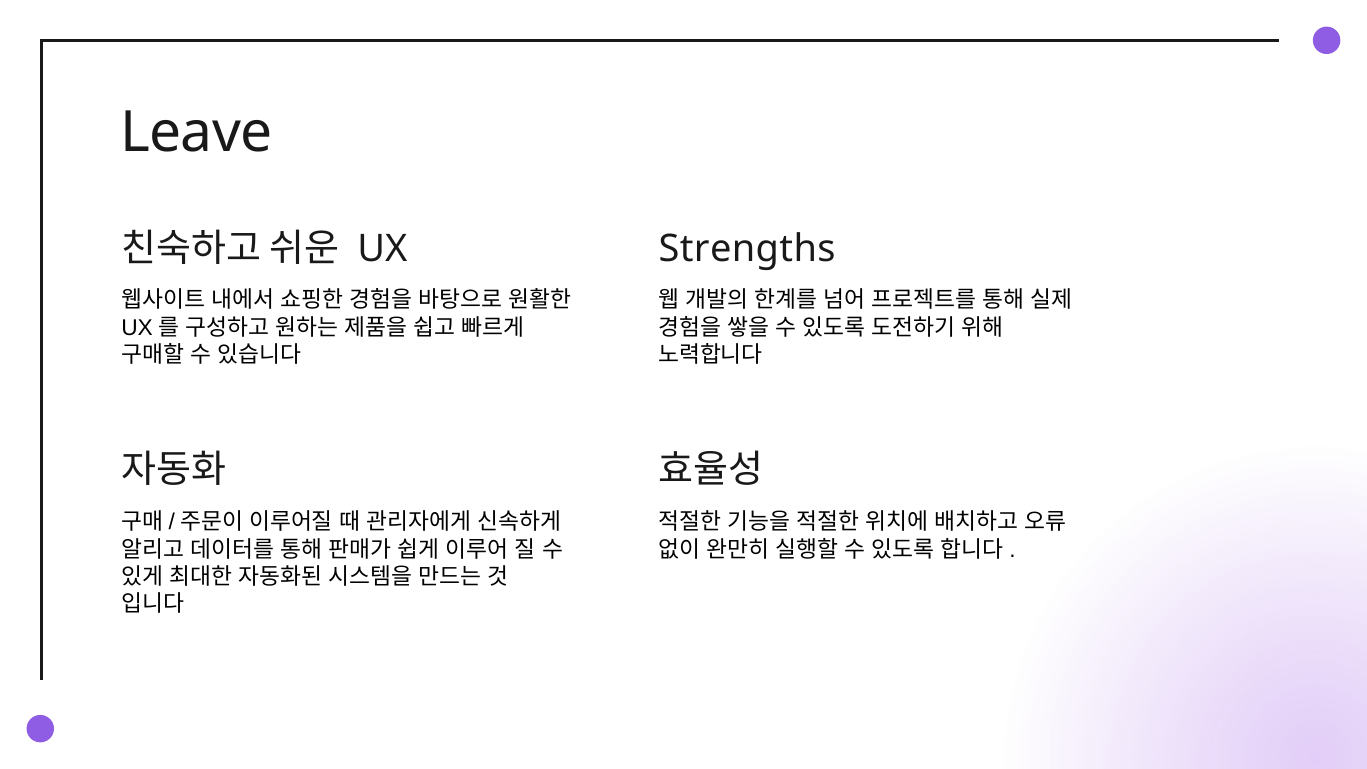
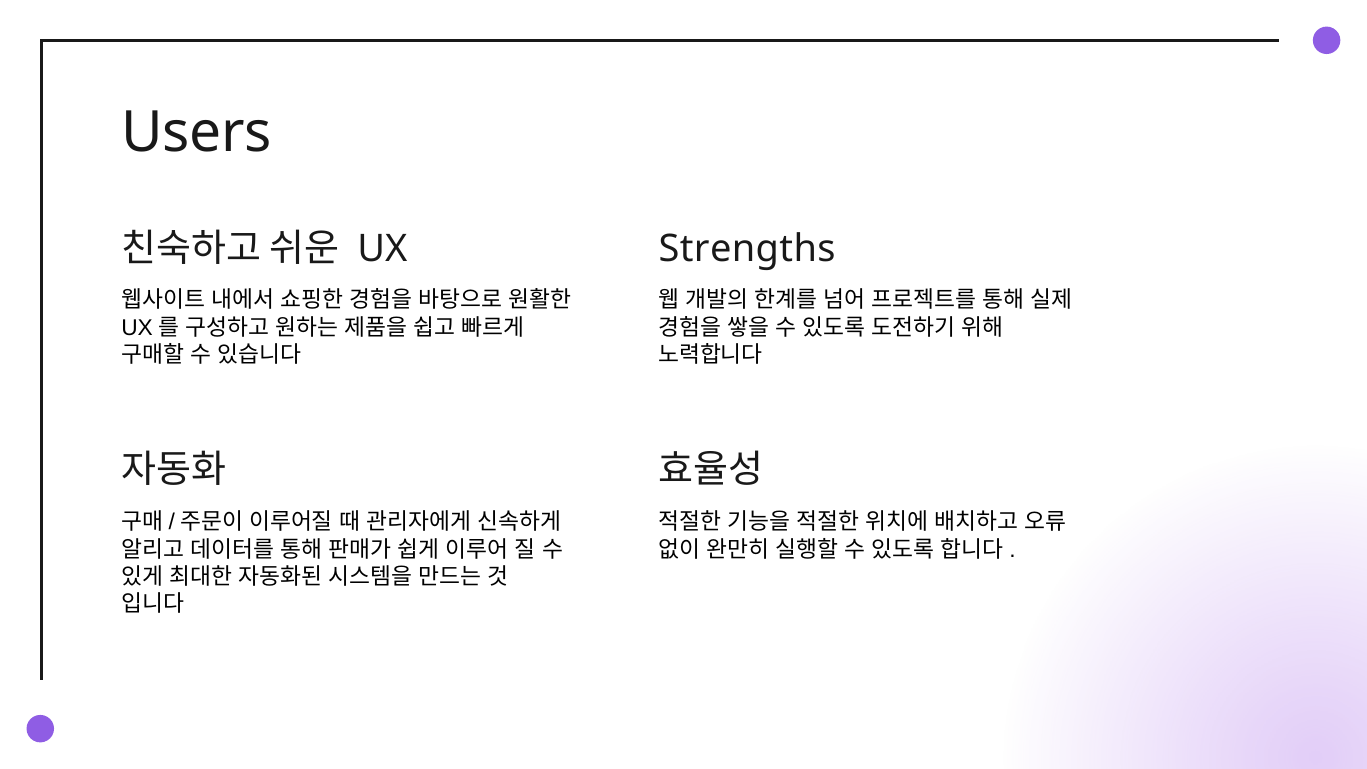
Leave: Leave -> Users (196, 132)
